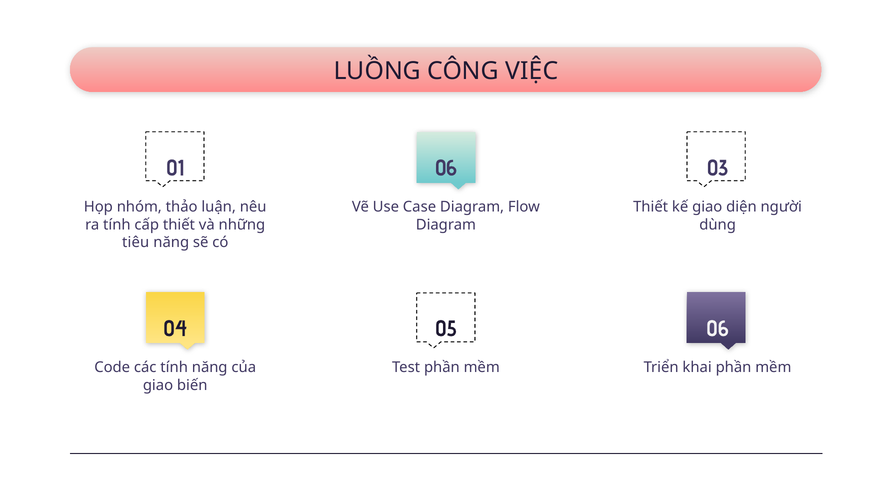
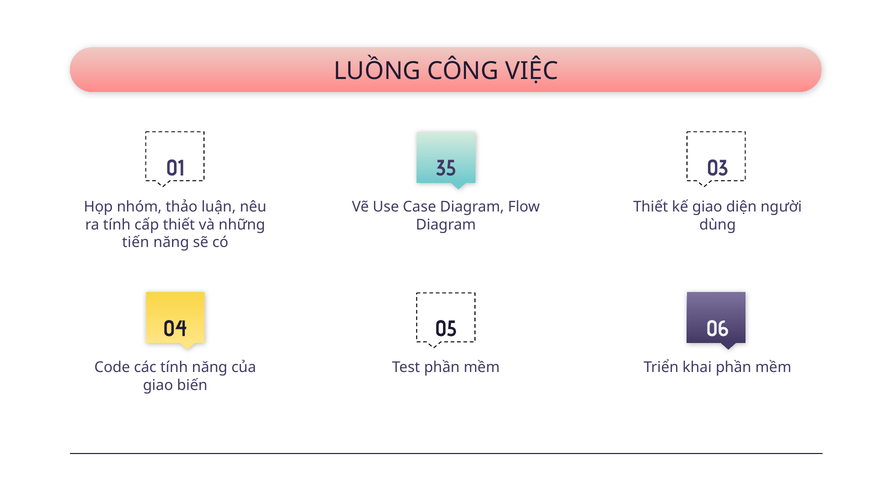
01 06: 06 -> 35 (446, 168)
tiêu: tiêu -> tiến (136, 242)
